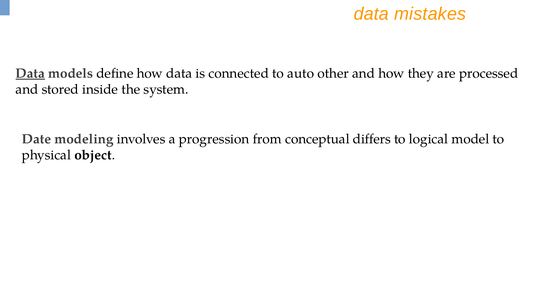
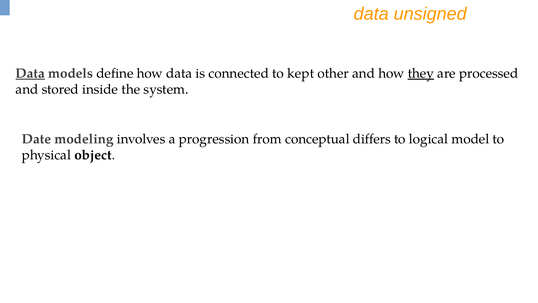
mistakes: mistakes -> unsigned (430, 14)
auto: auto -> kept (301, 73)
they underline: none -> present (421, 73)
